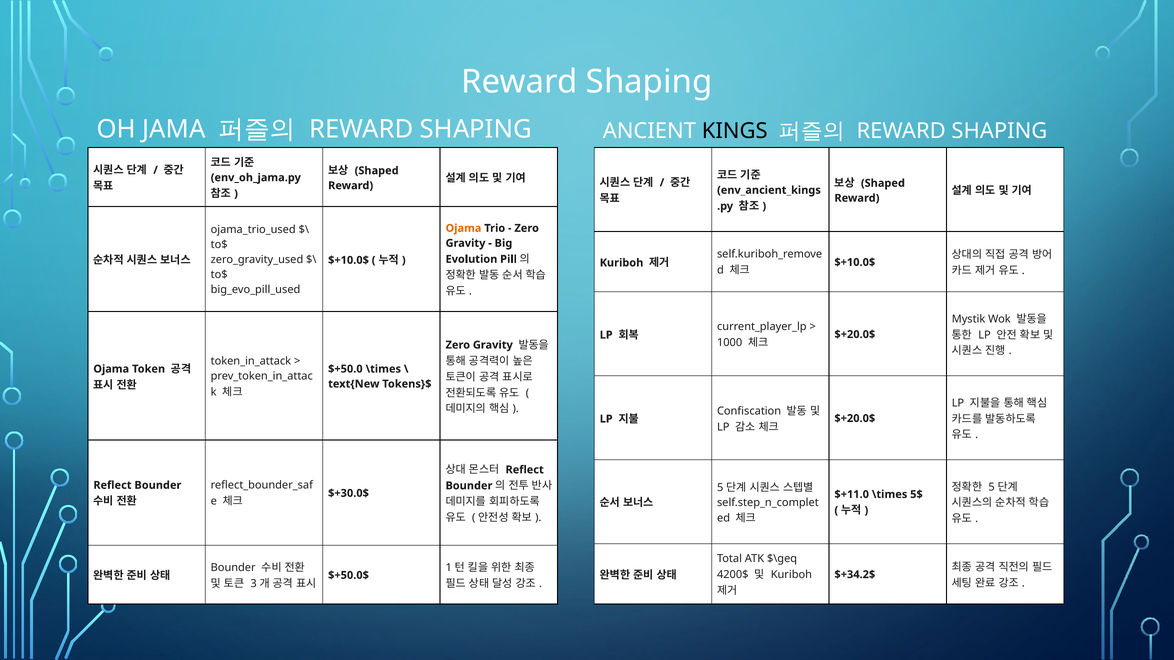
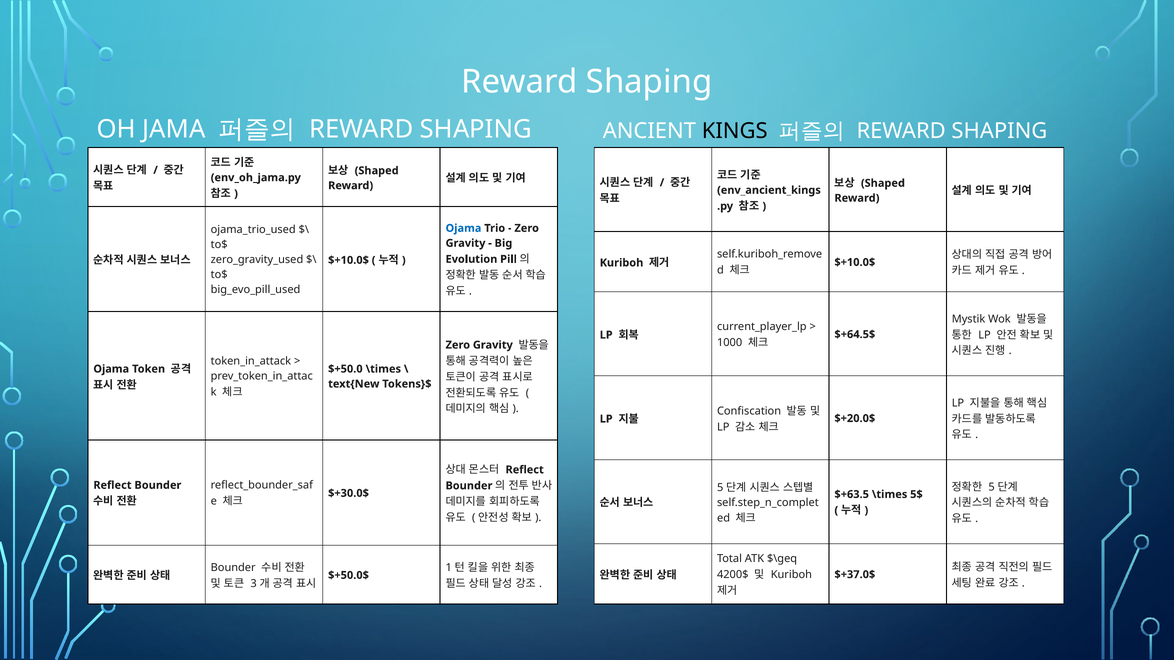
Ojama colour: orange -> blue (463, 228)
$+20.0$: $+20.0$ -> $+64.5$ (855, 335)
$+11.0: $+11.0 -> $+63.5 (852, 495)
$+34.2$: $+34.2$ -> $+37.0$ (855, 575)
